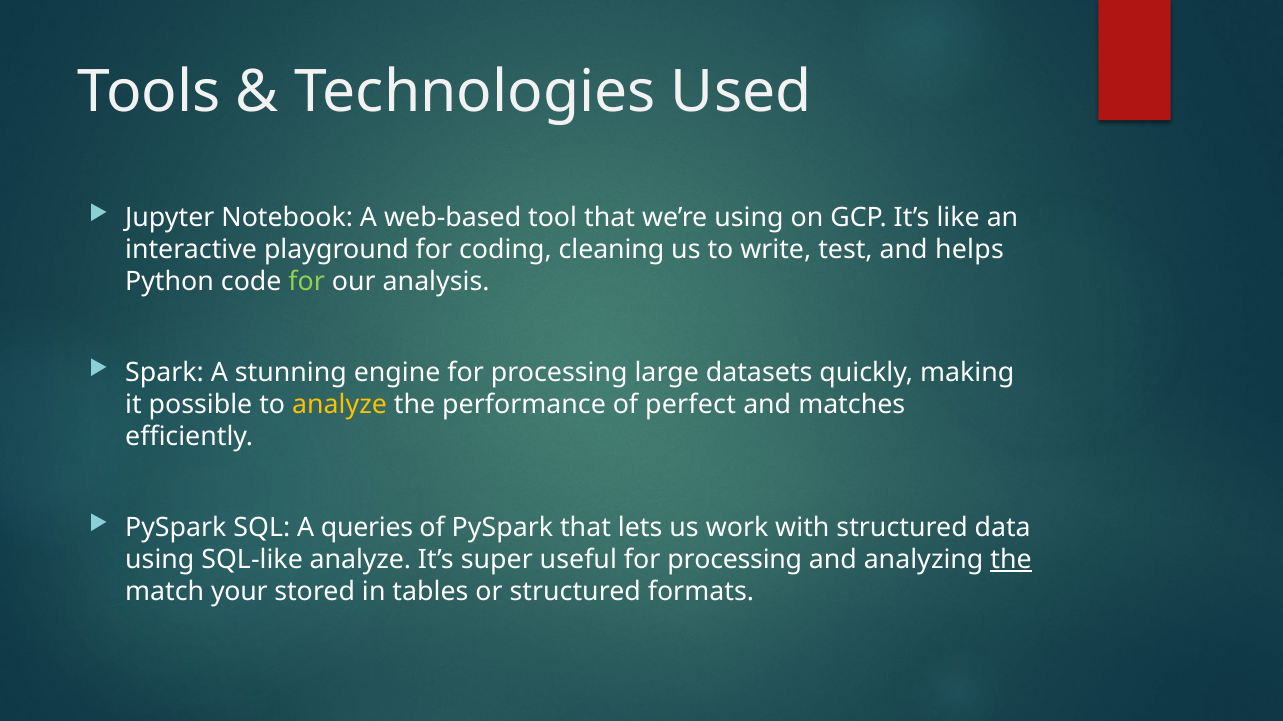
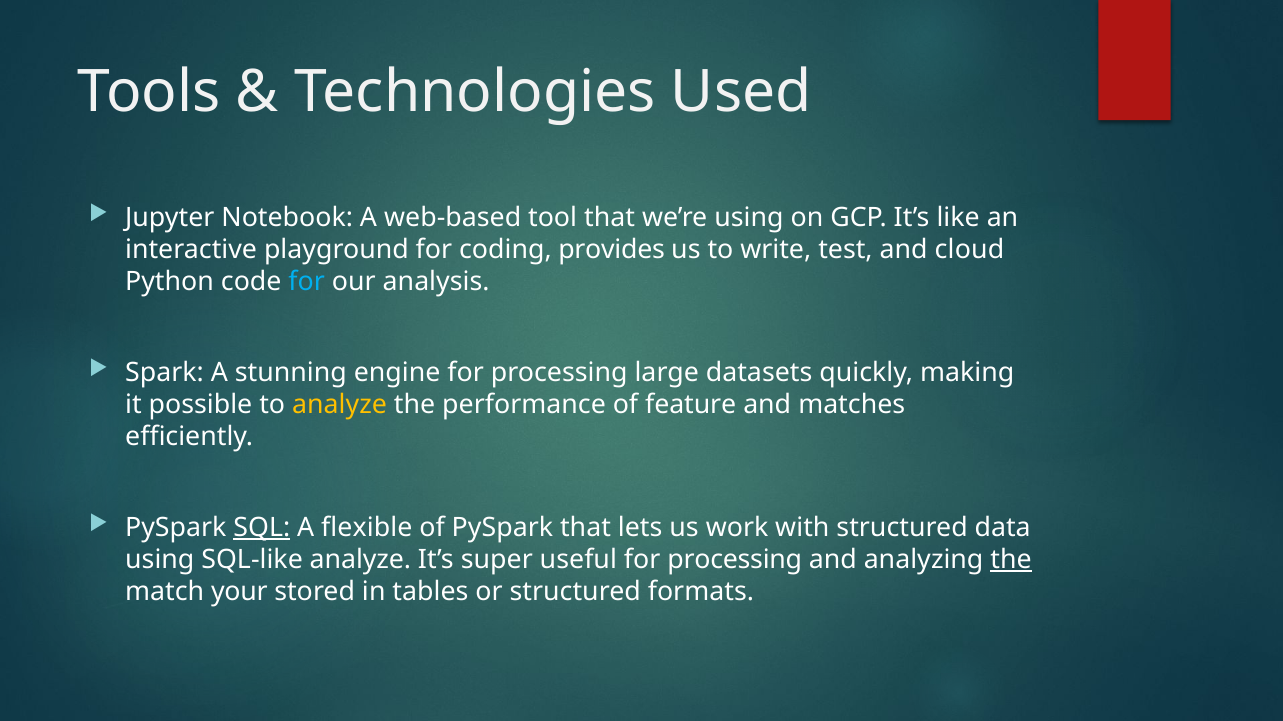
cleaning: cleaning -> provides (612, 250)
helps: helps -> cloud (970, 250)
for colour: light green -> light blue (307, 282)
perfect: perfect -> feature (691, 405)
SQL underline: none -> present (262, 528)
queries: queries -> flexible (367, 528)
